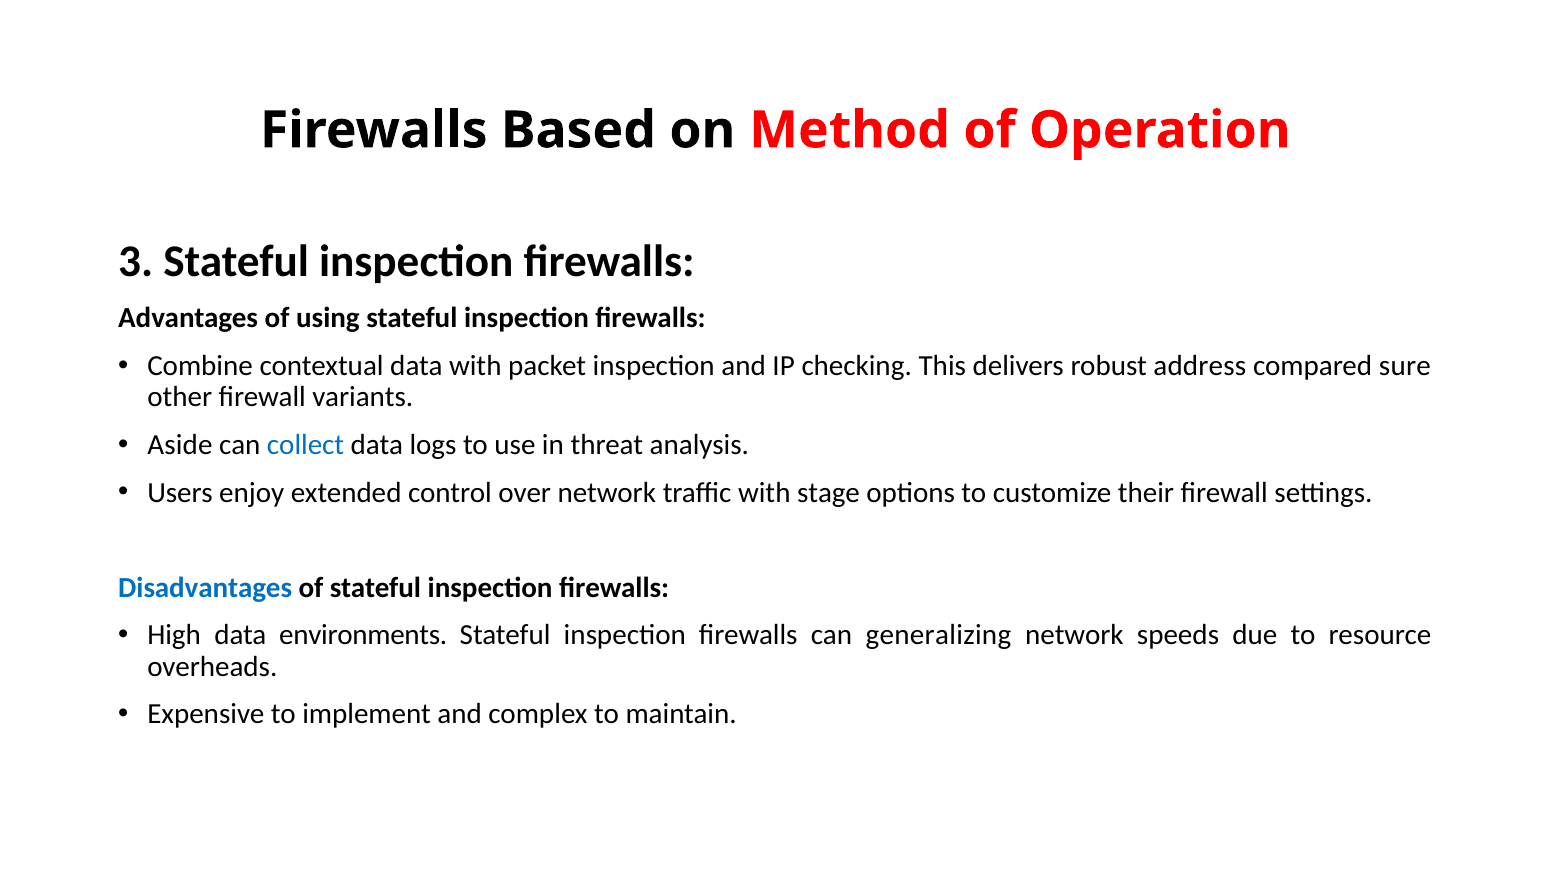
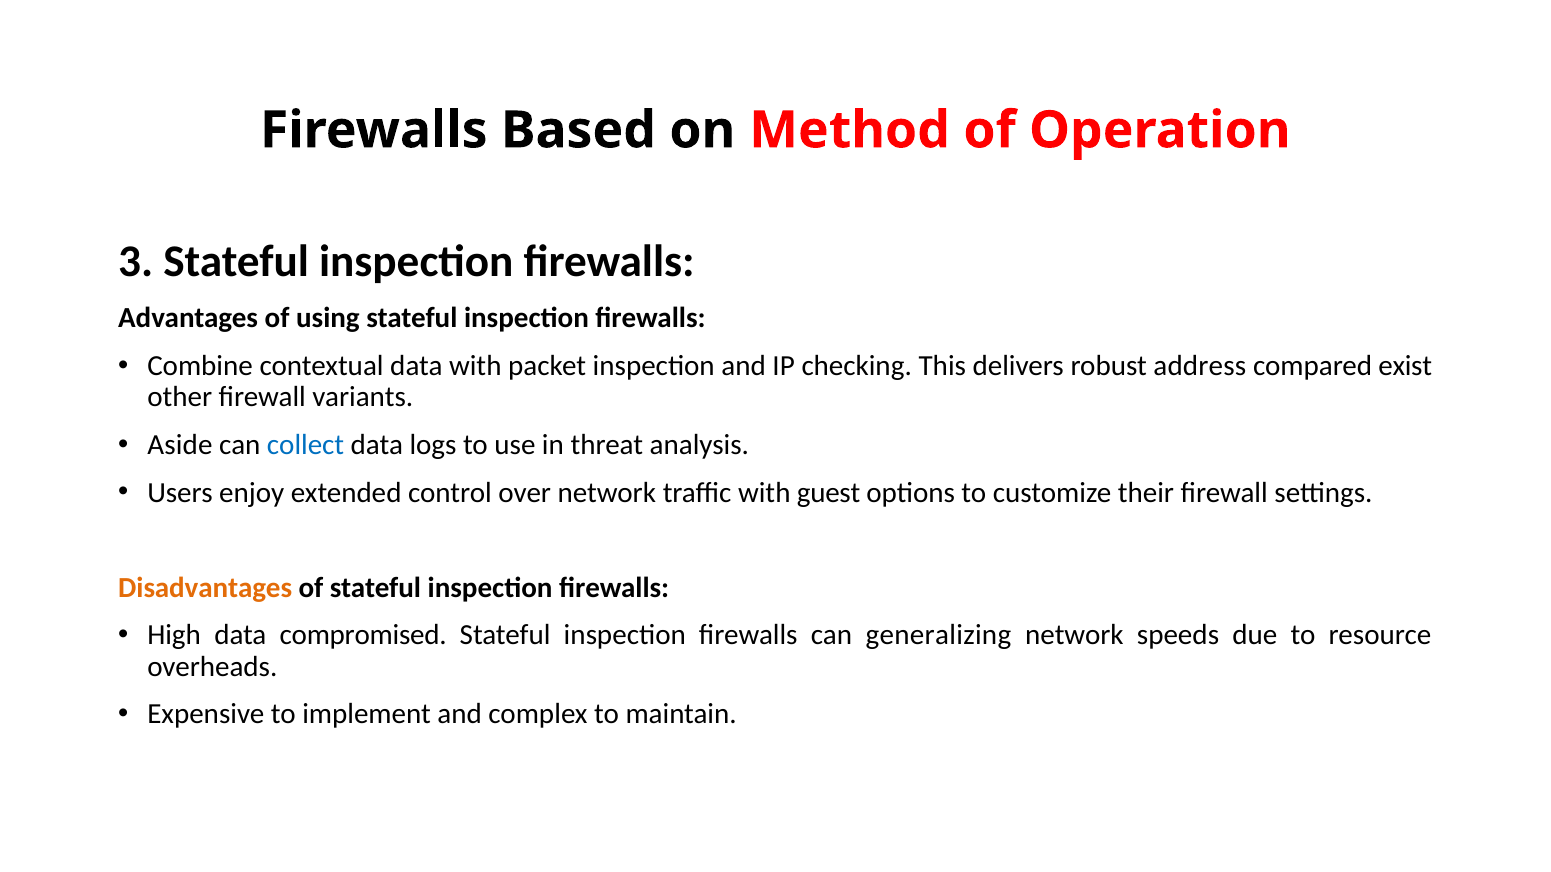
sure: sure -> exist (1405, 366)
stage: stage -> guest (829, 493)
Disadvantages colour: blue -> orange (205, 588)
environments: environments -> compromised (363, 635)
